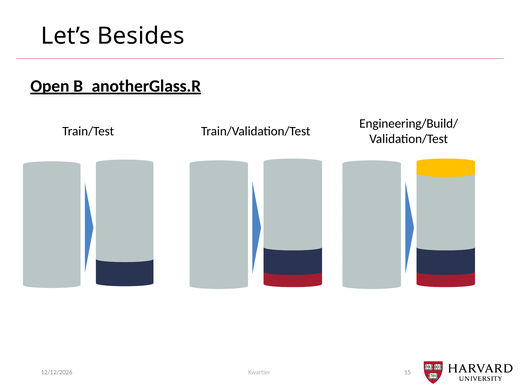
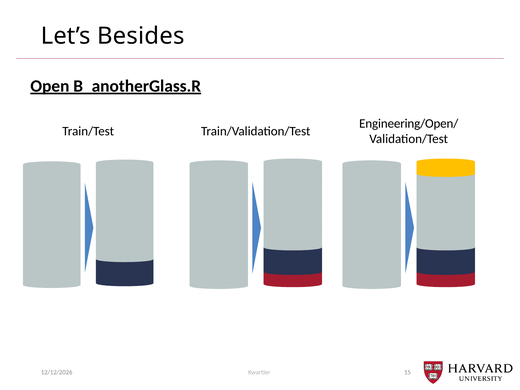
Engineering/Build/: Engineering/Build/ -> Engineering/Open/ (409, 123)
